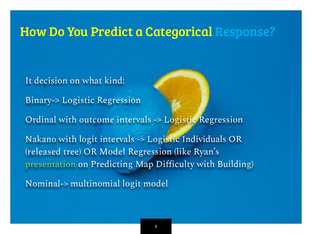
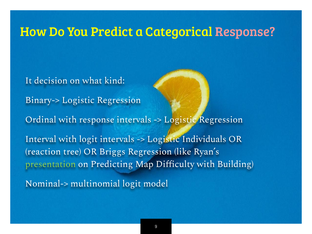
Response colour: light blue -> pink (245, 32)
with outcome: outcome -> response (97, 120)
Nakano: Nakano -> Interval (41, 139)
released: released -> reaction (43, 152)
OR Model: Model -> Briggs (112, 152)
